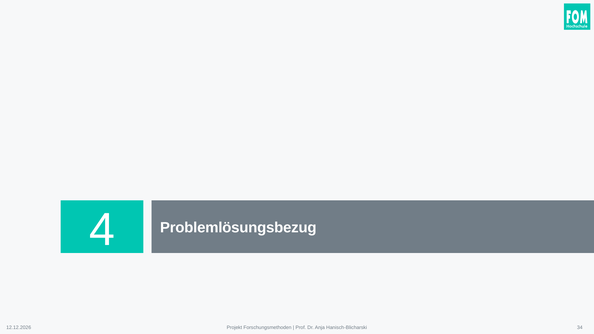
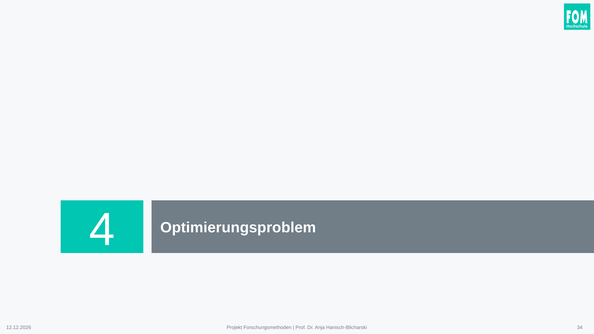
Problemlösungsbezug: Problemlösungsbezug -> Optimierungsproblem (238, 228)
